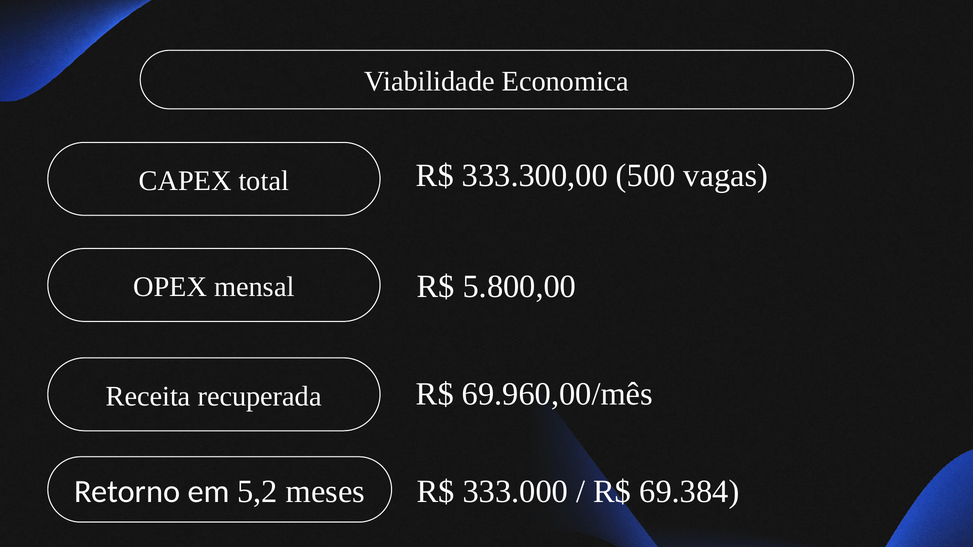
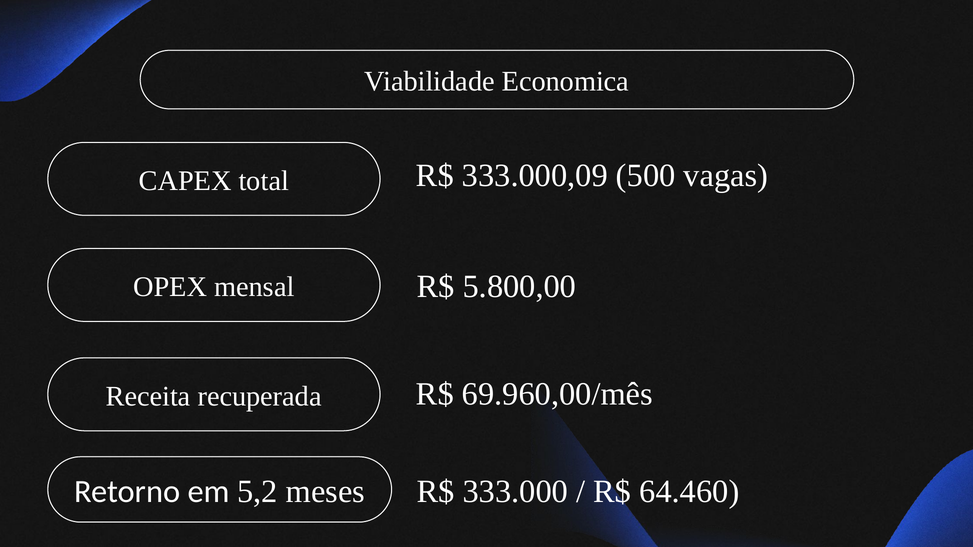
333.300,00: 333.300,00 -> 333.000,09 (535, 176)
69.384: 69.384 -> 64.460 (689, 492)
